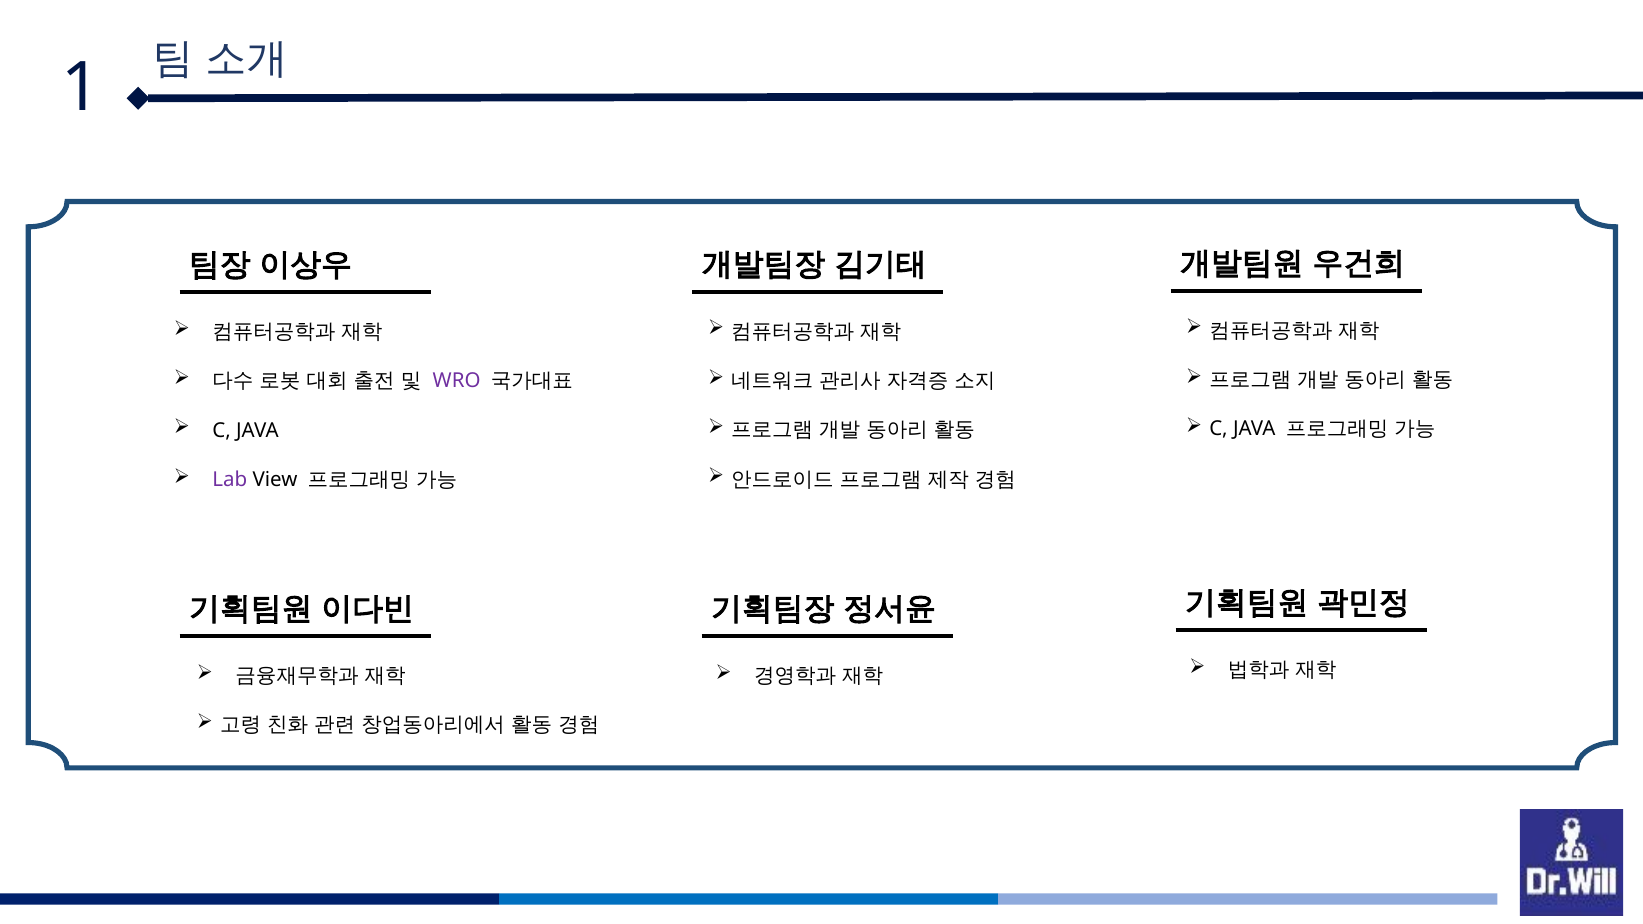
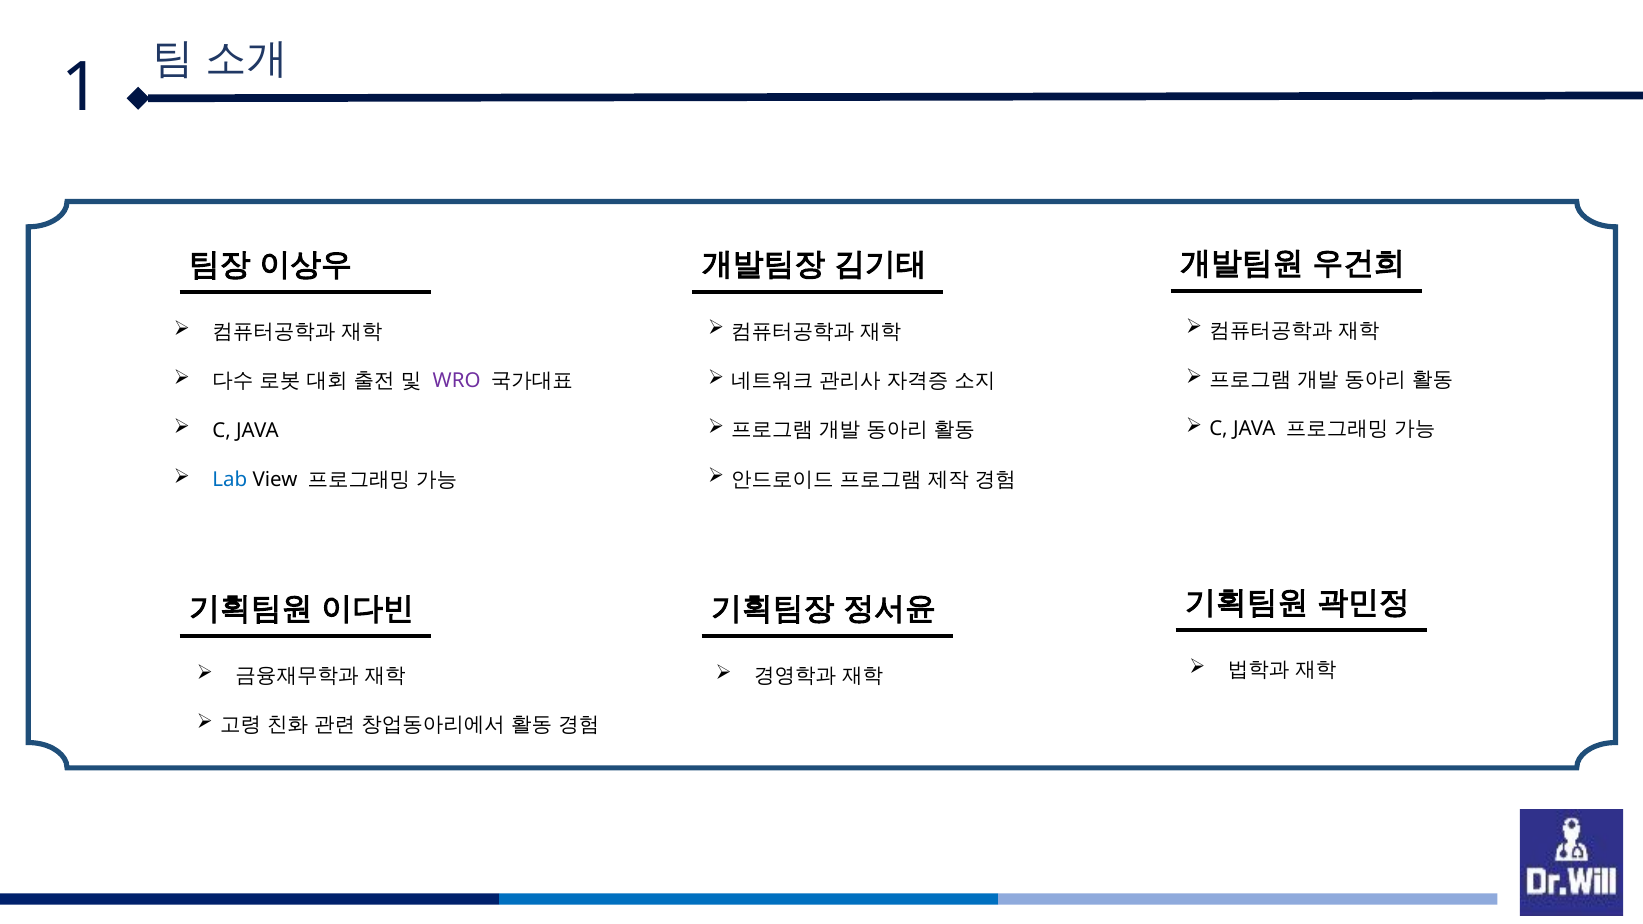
Lab colour: purple -> blue (230, 480)
